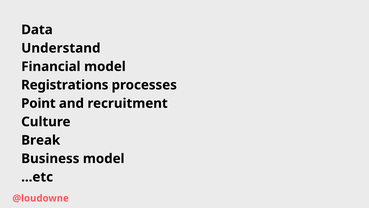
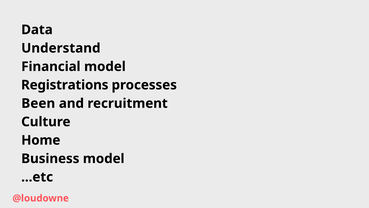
Point: Point -> Been (38, 103)
Break: Break -> Home (41, 140)
